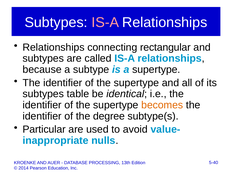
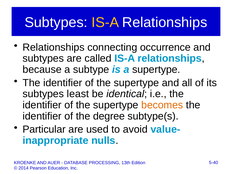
IS-A colour: pink -> yellow (105, 22)
rectangular: rectangular -> occurrence (165, 47)
table: table -> least (78, 94)
